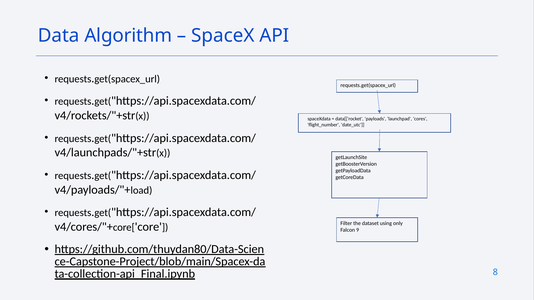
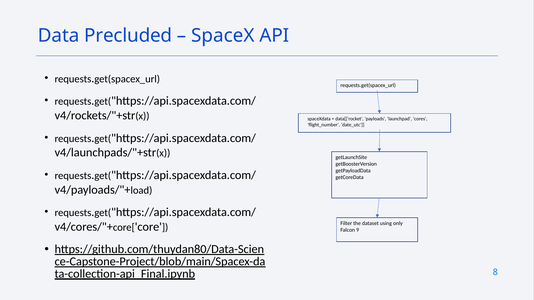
Algorithm: Algorithm -> Precluded (128, 36)
